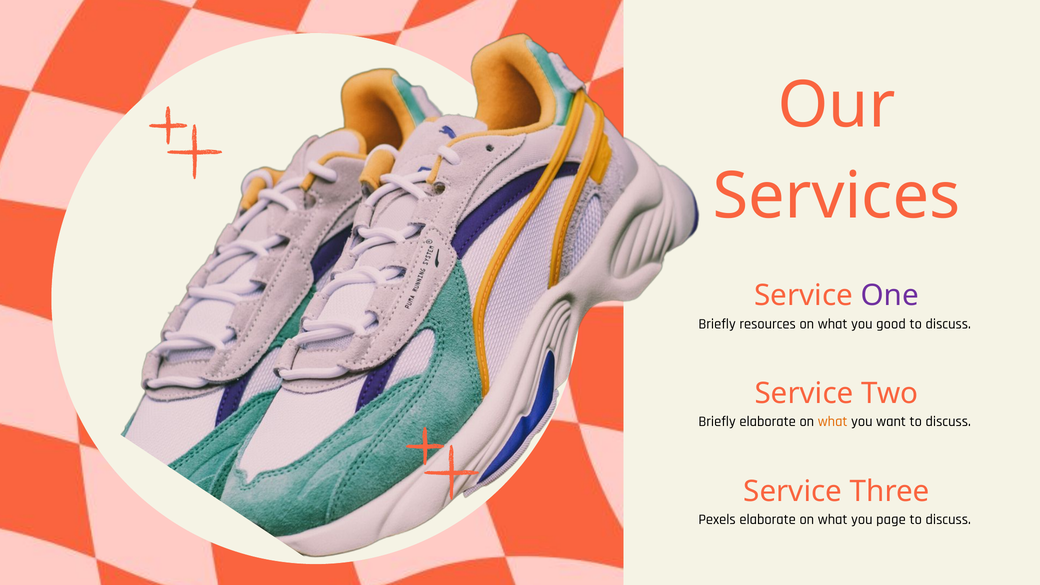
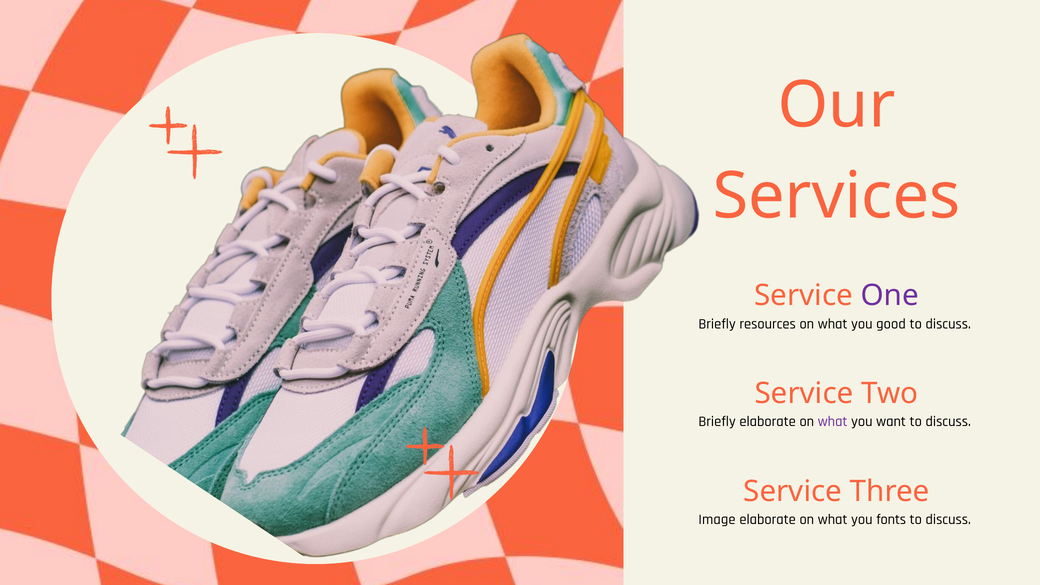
what colour: orange -> purple (833, 422)
Pexels: Pexels -> Image (717, 520)
page: page -> fonts (891, 520)
